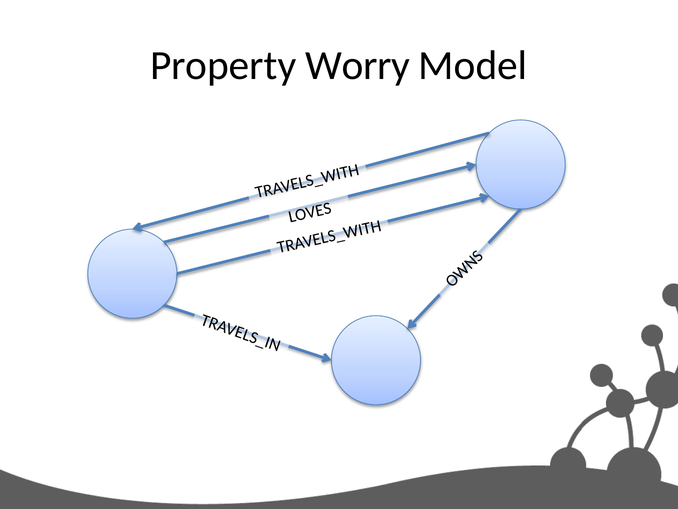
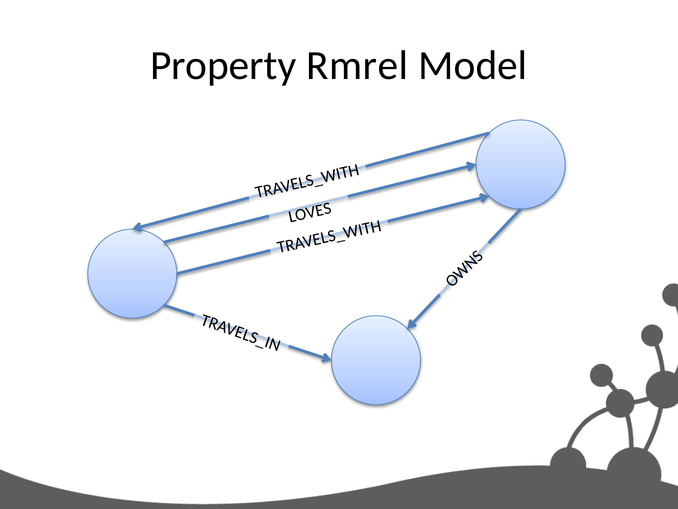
Worry: Worry -> Rmrel (357, 66)
